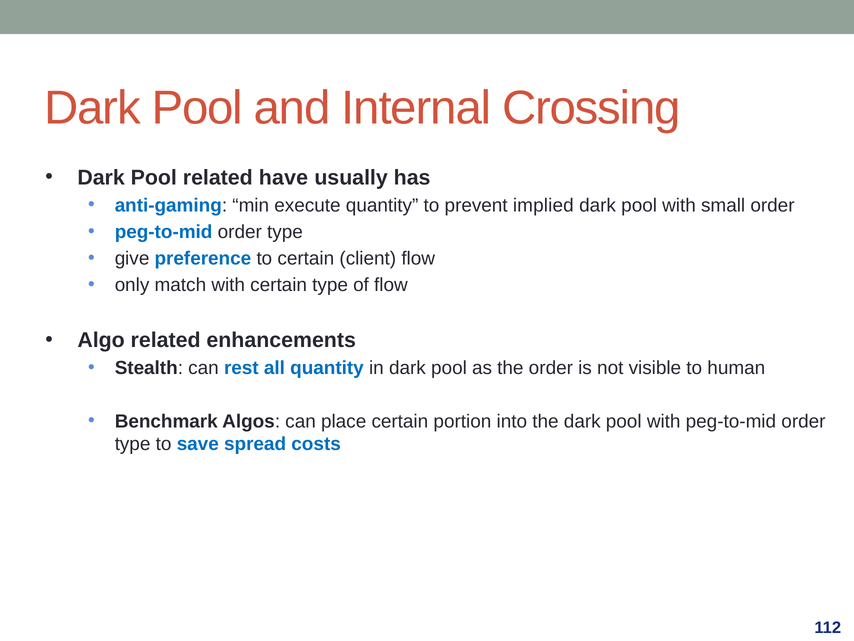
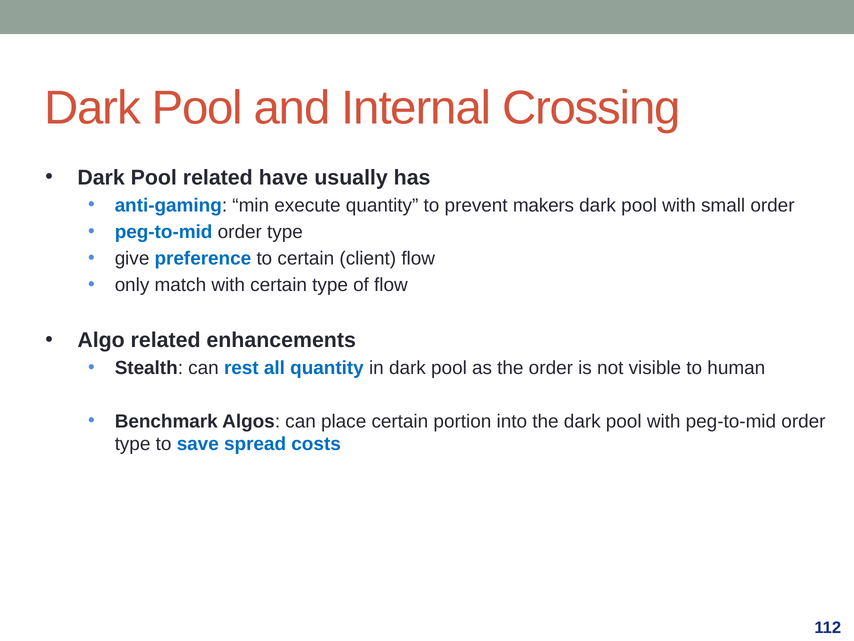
implied: implied -> makers (543, 205)
